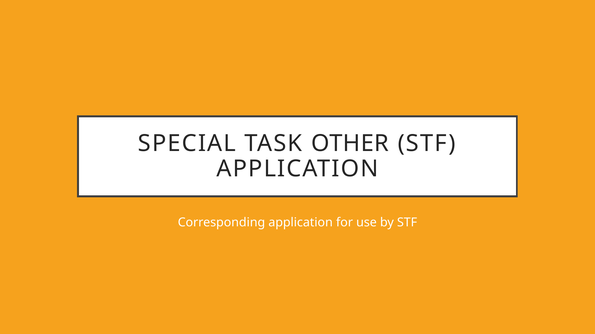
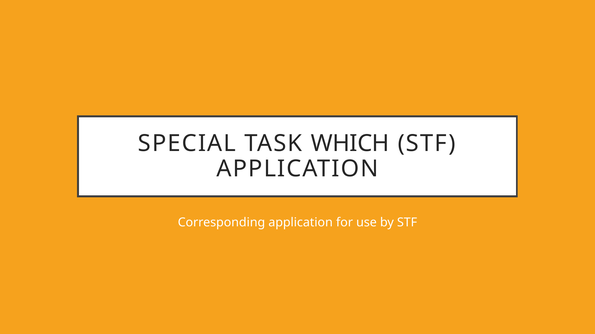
OTHER: OTHER -> WHICH (350, 144)
